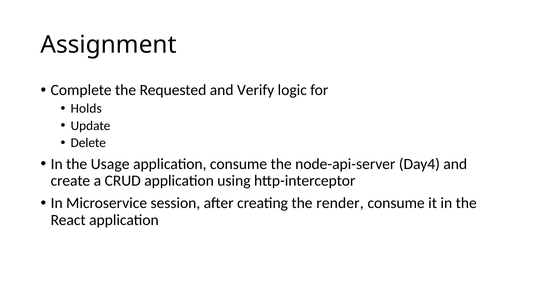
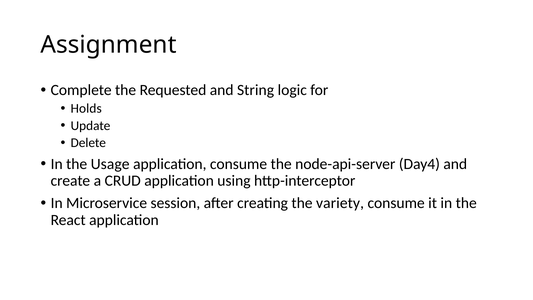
Verify: Verify -> String (256, 90)
render: render -> variety (340, 203)
